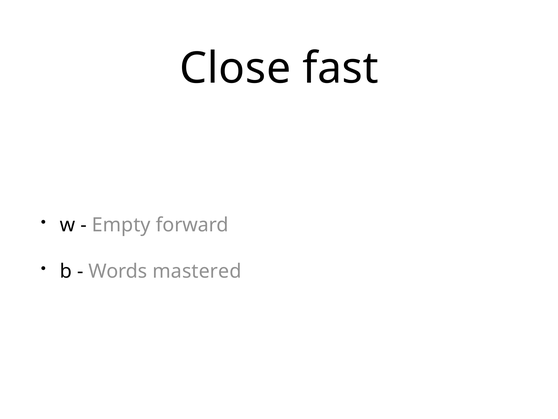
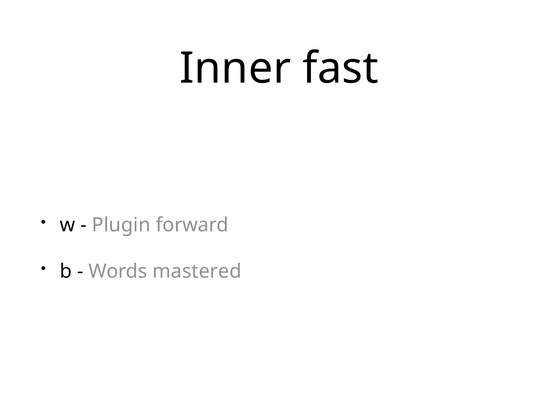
Close: Close -> Inner (235, 68)
Empty: Empty -> Plugin (121, 225)
